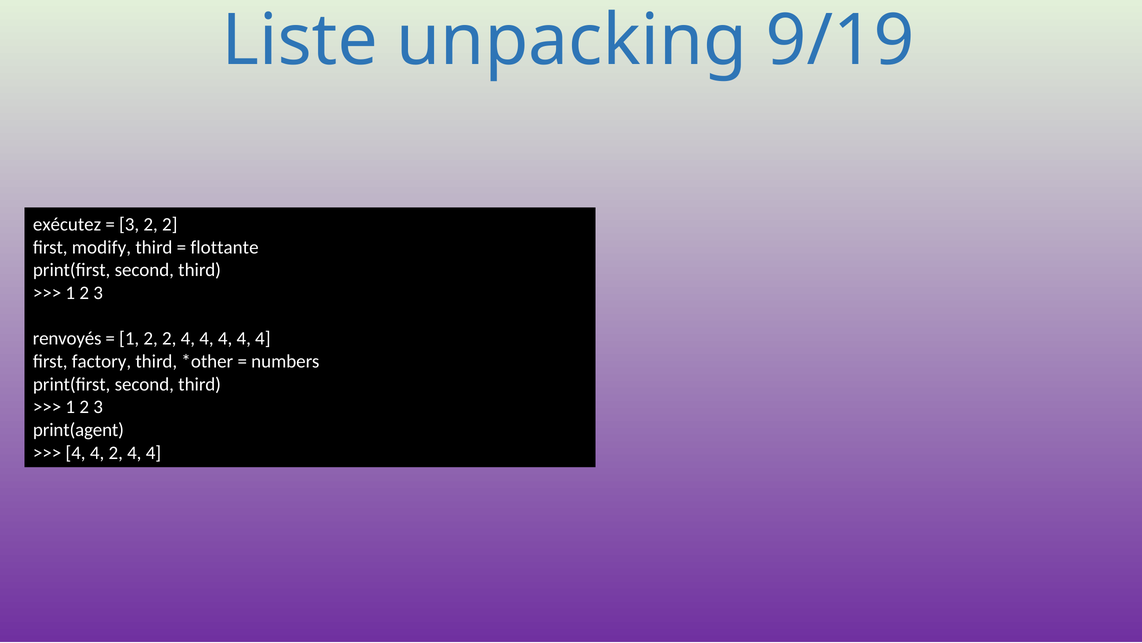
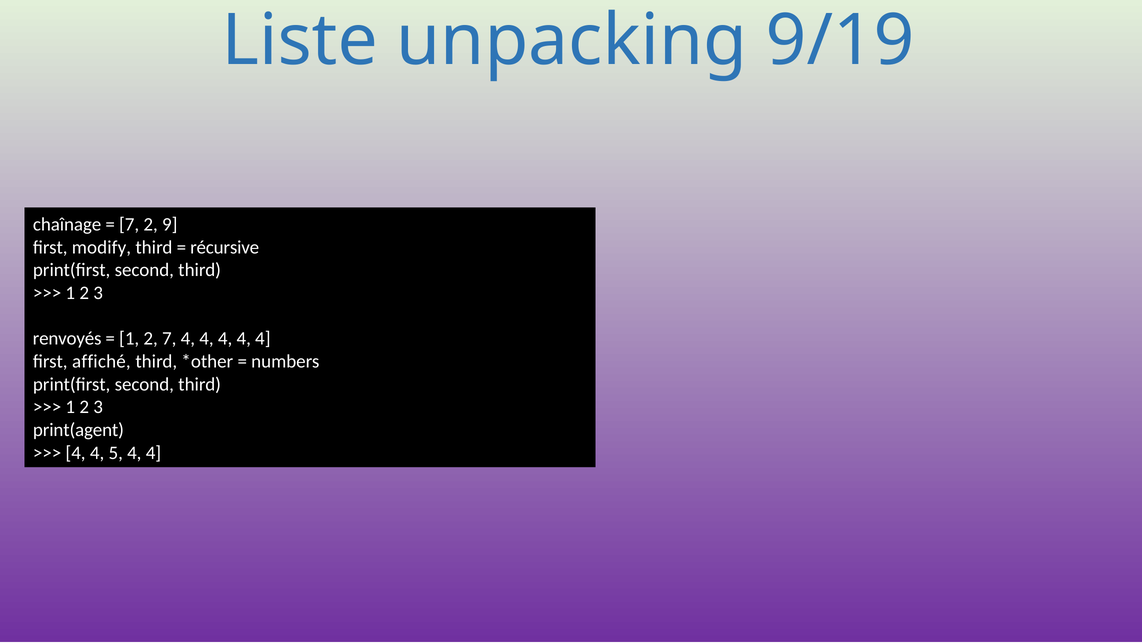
exécutez: exécutez -> chaînage (67, 224)
3: 3 -> 7 (129, 224)
2: 2 -> 9 (170, 224)
flottante: flottante -> récursive (225, 247)
1 2 2: 2 -> 7 (169, 338)
factory: factory -> affiché (101, 361)
4 2: 2 -> 5 (116, 452)
